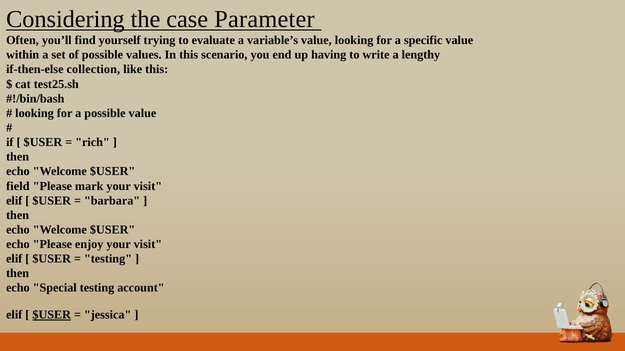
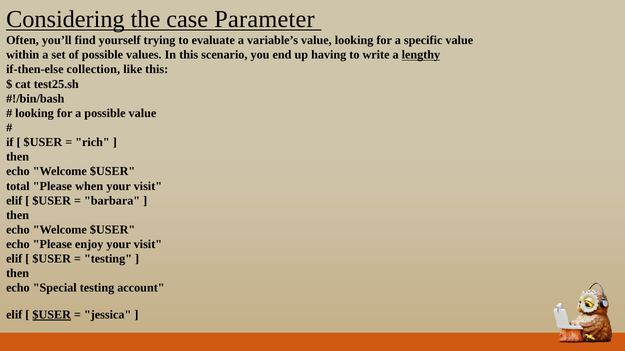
lengthy underline: none -> present (421, 55)
field: field -> total (18, 186)
mark: mark -> when (89, 186)
